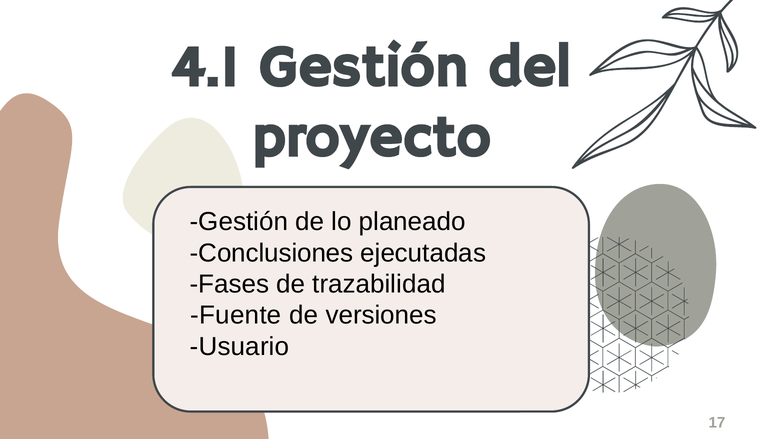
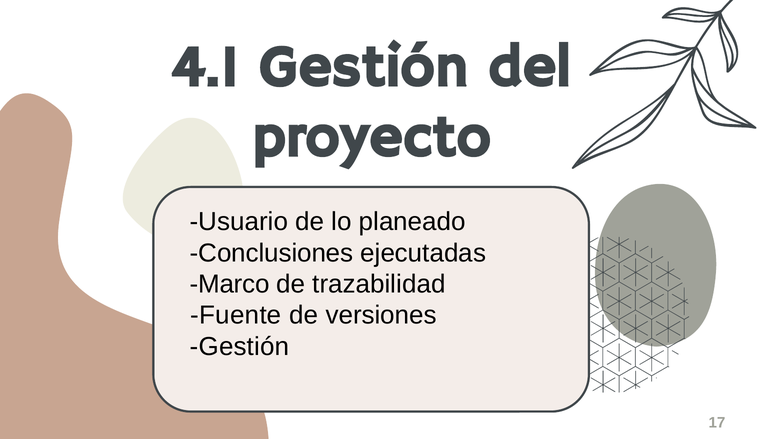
Gestión: Gestión -> Usuario (239, 222)
Fases: Fases -> Marco (230, 284)
Usuario: Usuario -> Gestión (240, 346)
